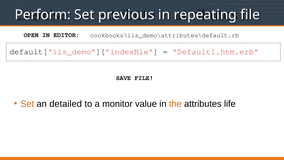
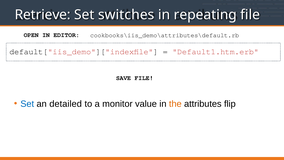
Perform: Perform -> Retrieve (43, 15)
previous: previous -> switches (126, 15)
Set colour: orange -> blue (27, 104)
life: life -> flip (230, 104)
